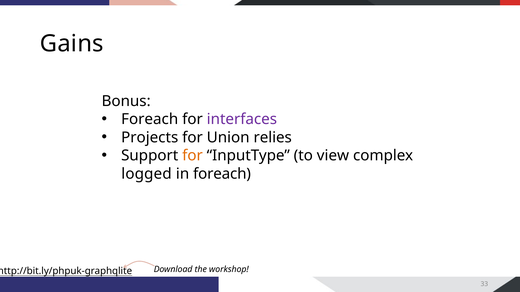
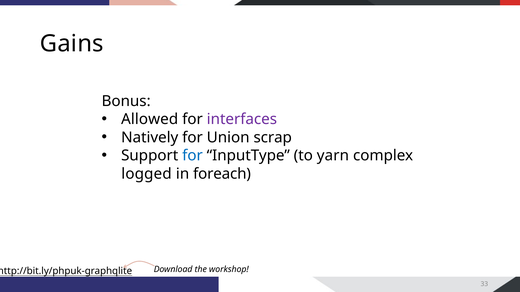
Foreach: Foreach -> Allowed (150, 119)
Projects: Projects -> Natively (150, 138)
relies: relies -> scrap (273, 138)
for colour: orange -> blue (193, 156)
view: view -> yarn (333, 156)
